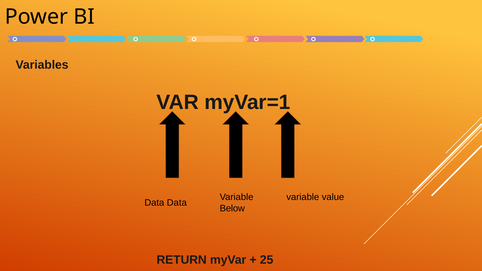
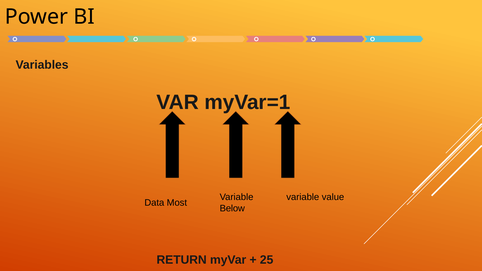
Data Data: Data -> Most (177, 203)
